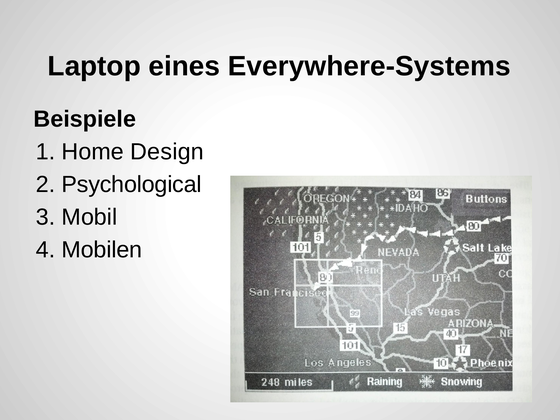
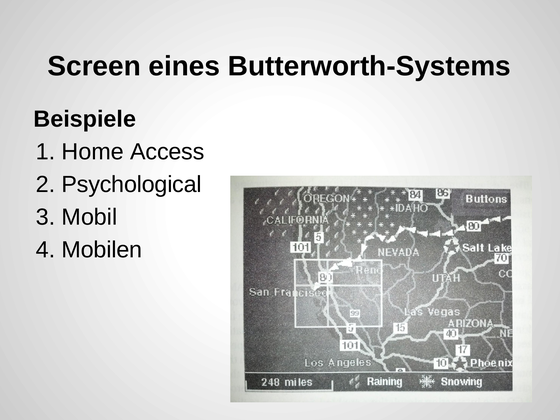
Laptop: Laptop -> Screen (94, 66)
Everywhere-Systems: Everywhere-Systems -> Butterworth-Systems (369, 66)
Design: Design -> Access (167, 152)
